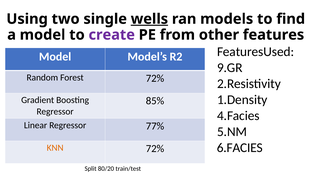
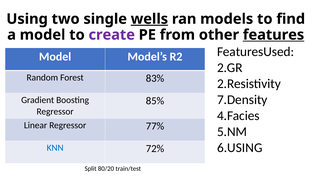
features underline: none -> present (274, 35)
9.GR: 9.GR -> 2.GR (230, 68)
Forest 72%: 72% -> 83% (155, 78)
1.Density: 1.Density -> 7.Density (242, 99)
6.FACIES: 6.FACIES -> 6.USING (240, 147)
KNN colour: orange -> blue (55, 147)
